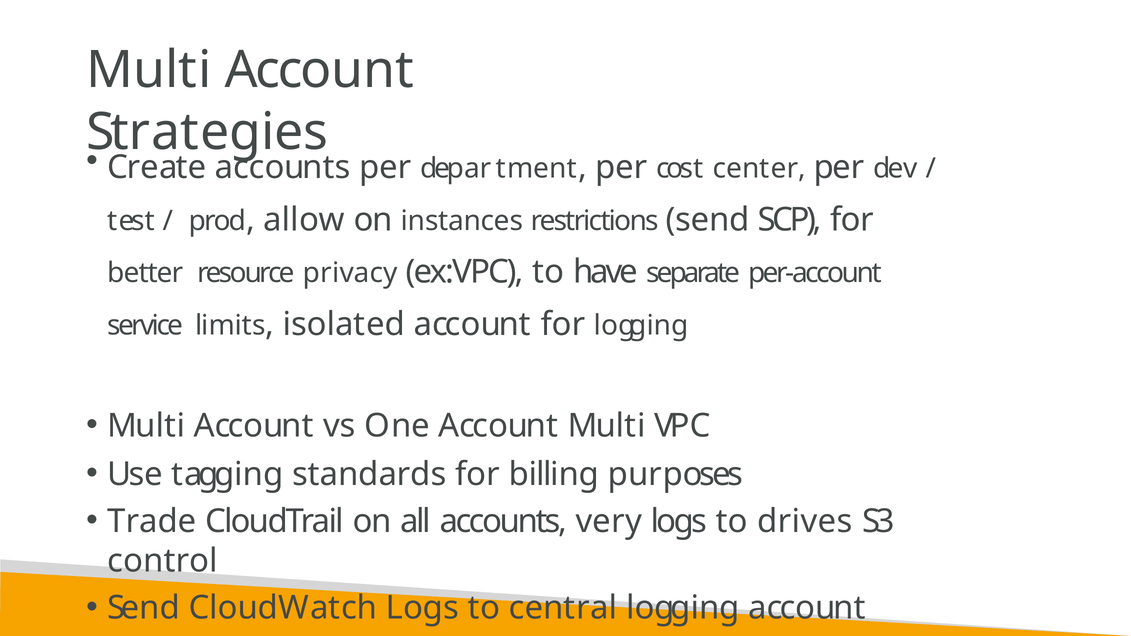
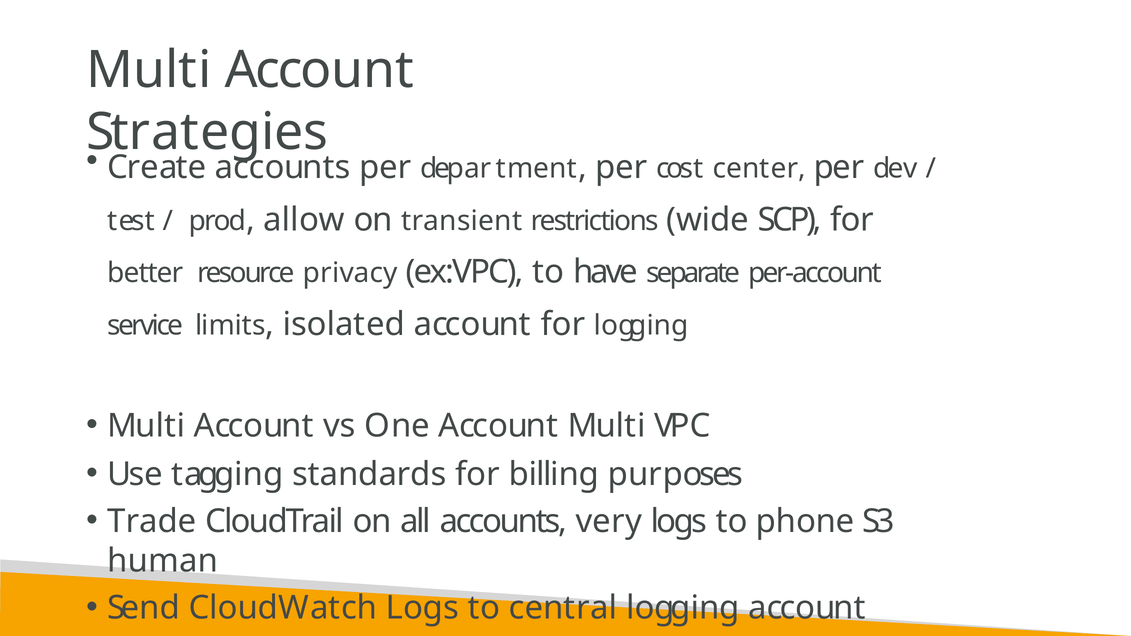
instances: instances -> transient (462, 221)
restrictions send: send -> wide (708, 220)
drives: drives -> phone (805, 521)
control: control -> human (163, 561)
